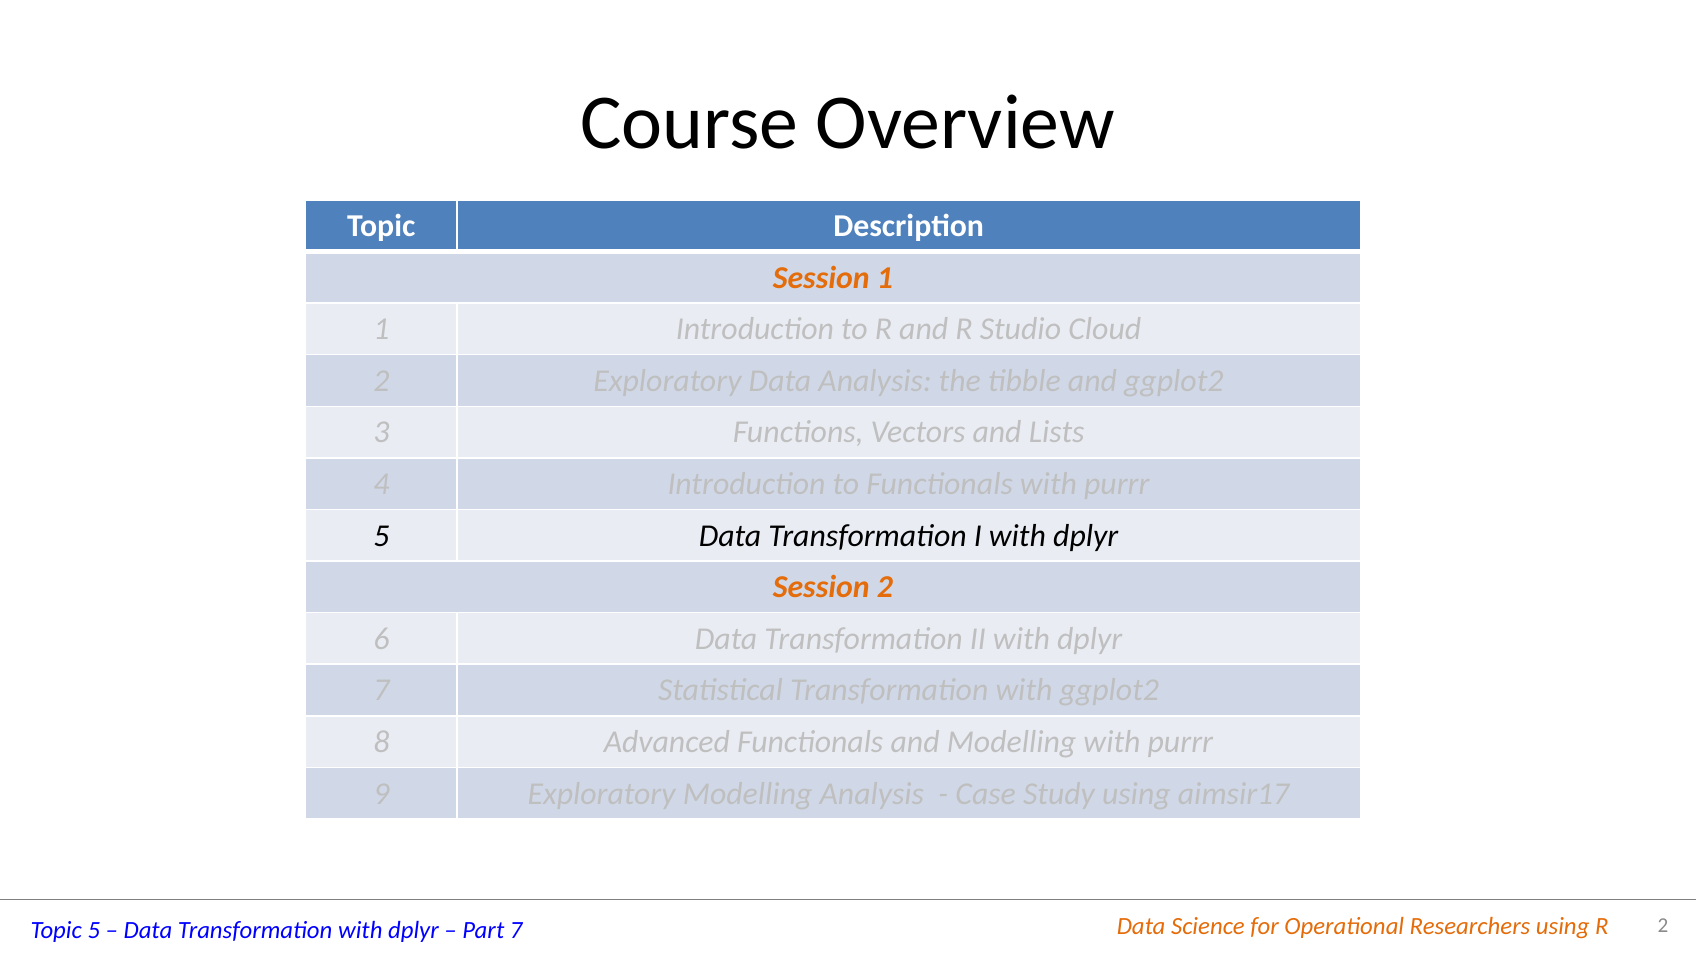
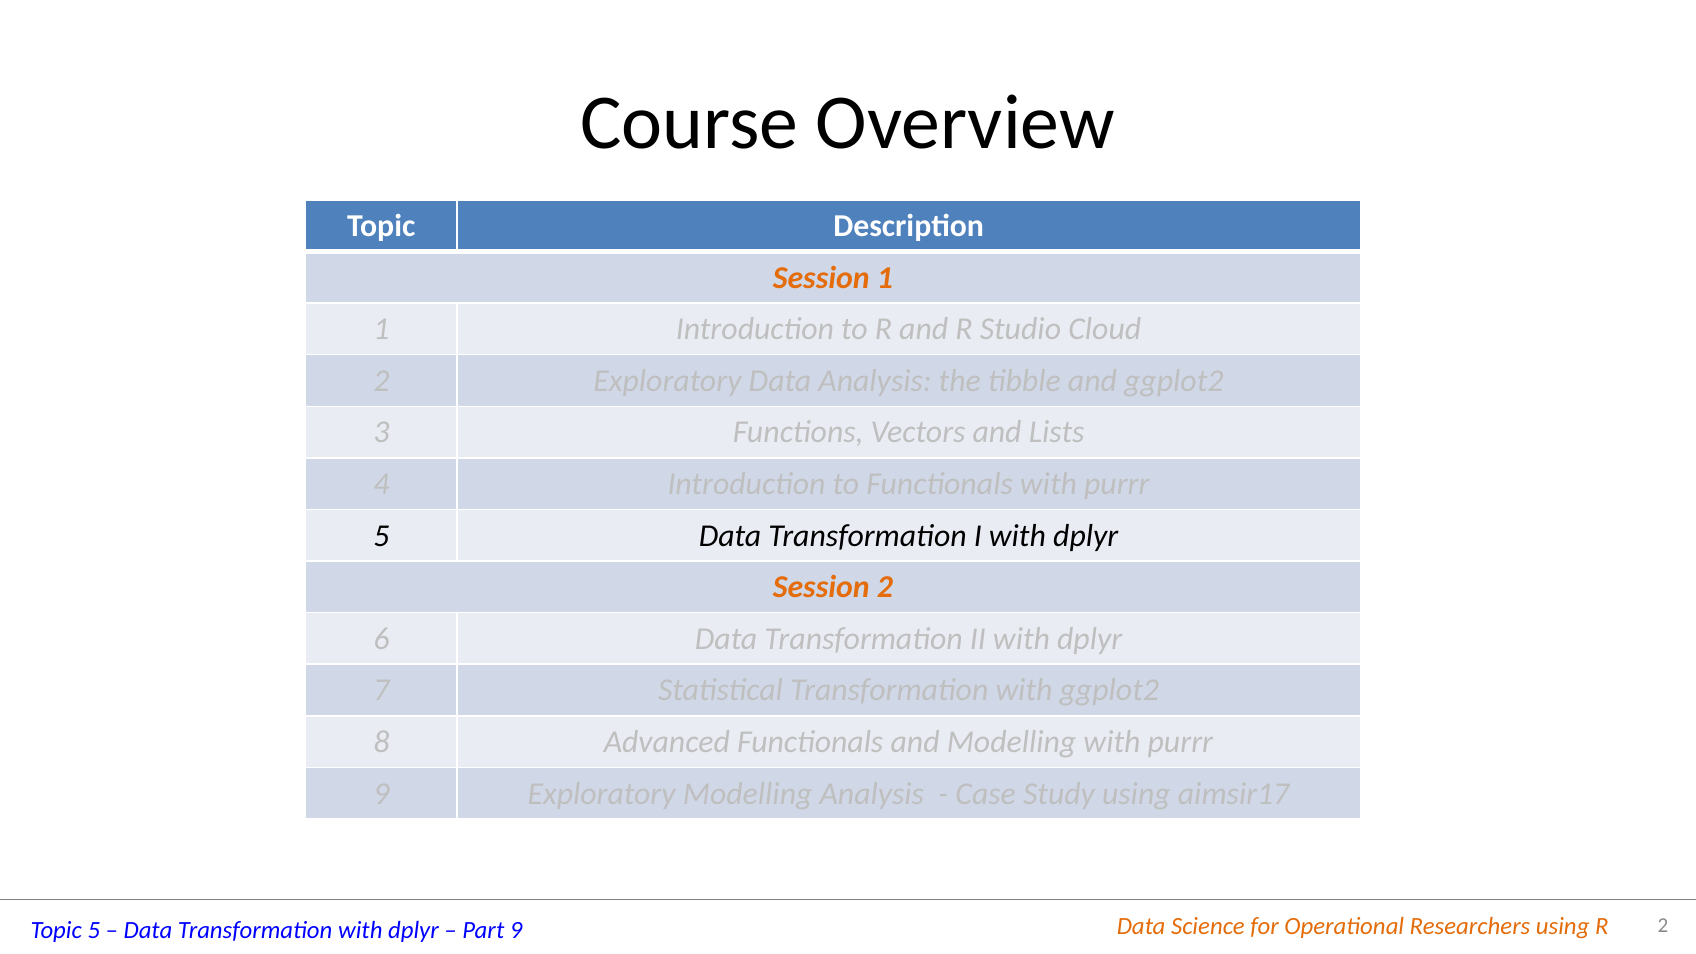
7: 7 -> 9 (516, 930)
